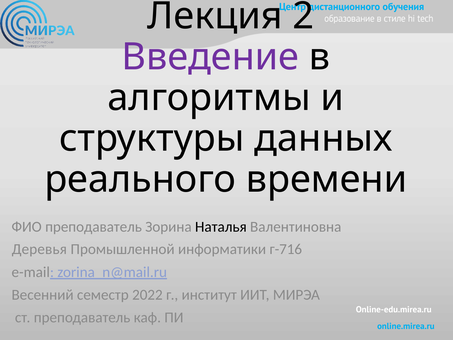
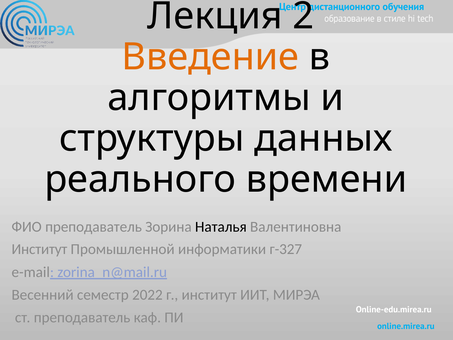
Введение colour: purple -> orange (210, 57)
Деревья: Деревья -> Институт (39, 249)
г-716: г-716 -> г-327 (286, 249)
